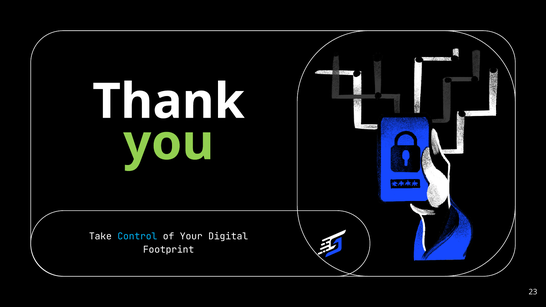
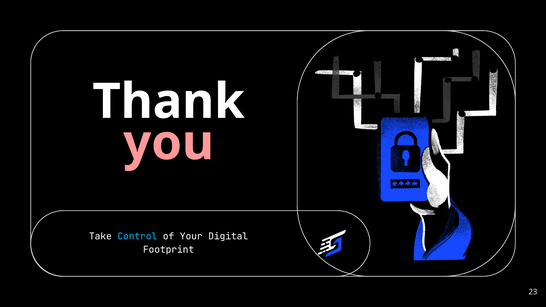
you colour: light green -> pink (169, 143)
